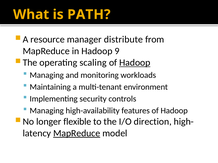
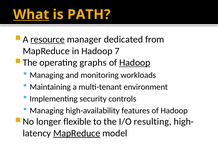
What underline: none -> present (31, 15)
resource underline: none -> present (48, 40)
distribute: distribute -> dedicated (123, 40)
9: 9 -> 7 (117, 51)
scaling: scaling -> graphs (93, 63)
direction: direction -> resulting (153, 122)
